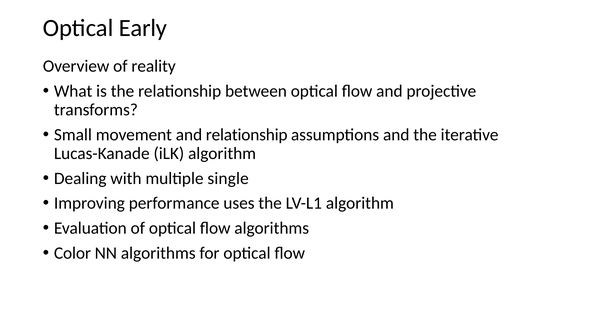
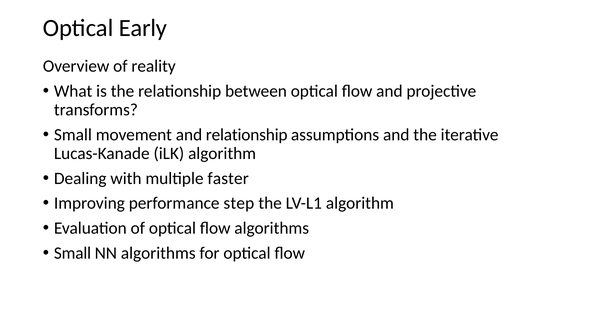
single: single -> faster (228, 178)
uses: uses -> step (239, 203)
Color: Color -> Small (72, 253)
